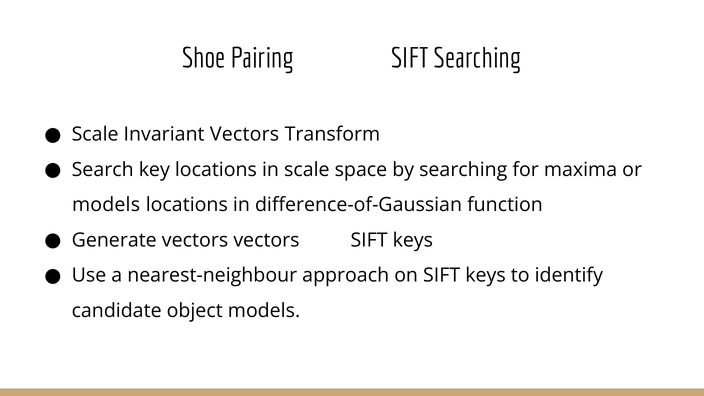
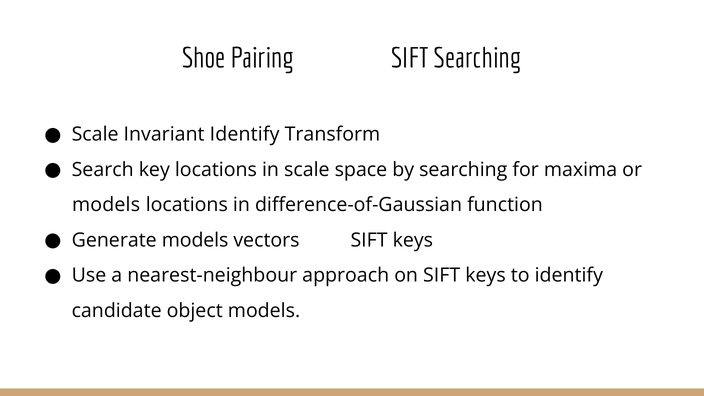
Invariant Vectors: Vectors -> Identify (245, 134)
Generate vectors: vectors -> models (195, 240)
